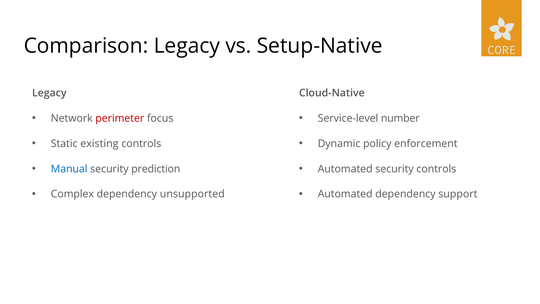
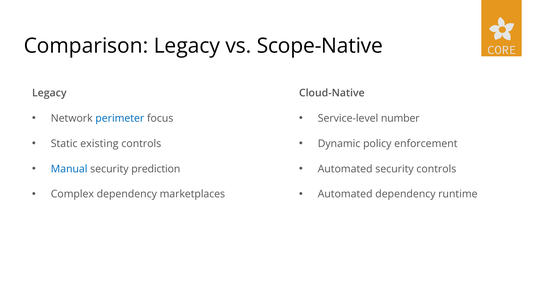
Setup-Native: Setup-Native -> Scope-Native (320, 46)
perimeter colour: red -> blue (120, 118)
unsupported: unsupported -> marketplaces (192, 194)
support: support -> runtime (458, 194)
